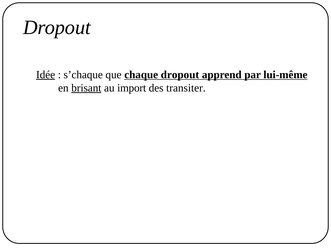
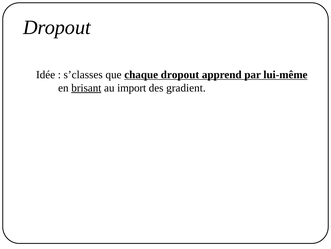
Idée underline: present -> none (46, 74)
s’chaque: s’chaque -> s’classes (83, 74)
transiter: transiter -> gradient (186, 88)
